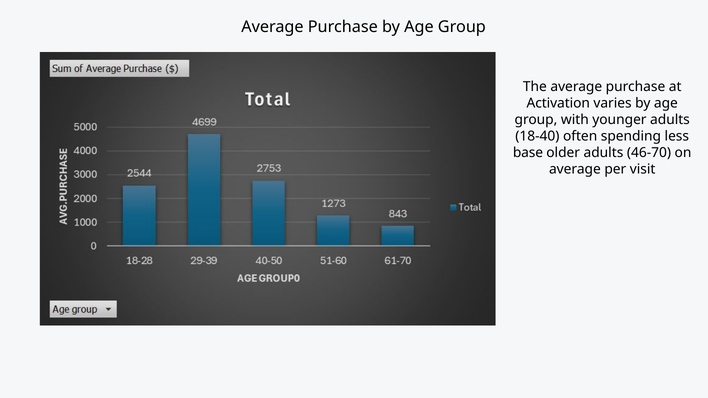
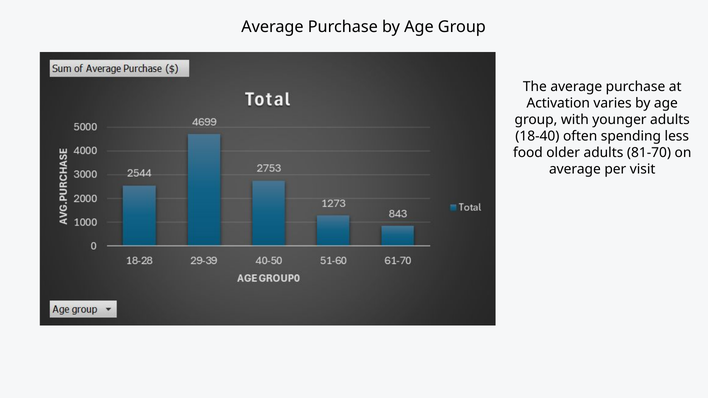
base: base -> food (528, 153)
46-70: 46-70 -> 81-70 (649, 153)
